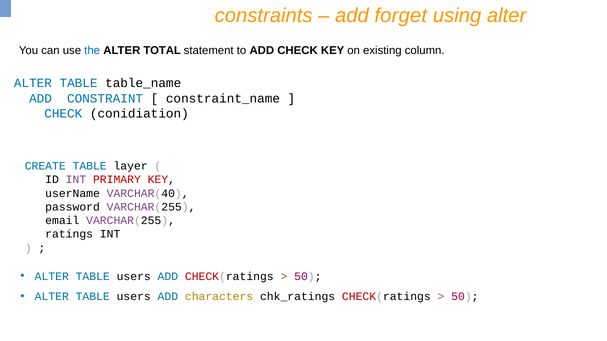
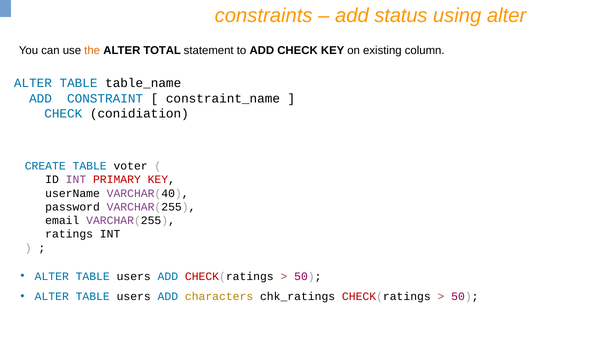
forget: forget -> status (401, 16)
the colour: blue -> orange (92, 51)
layer: layer -> voter (131, 166)
